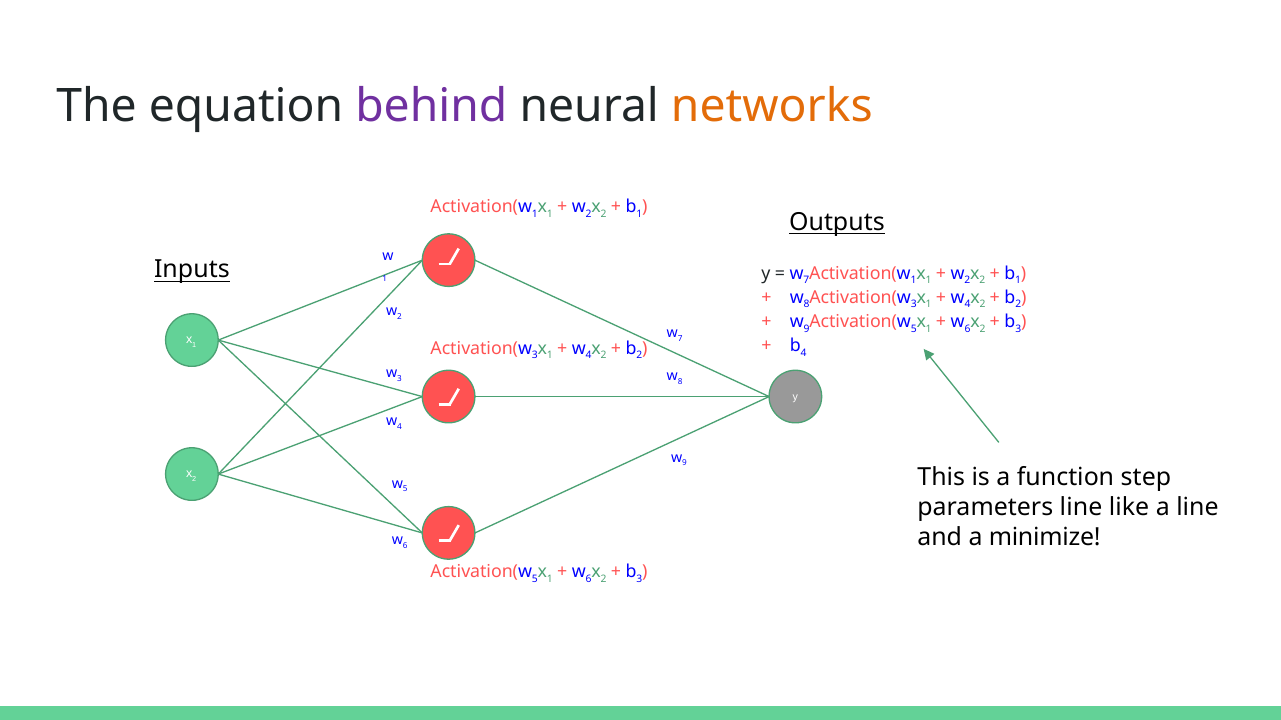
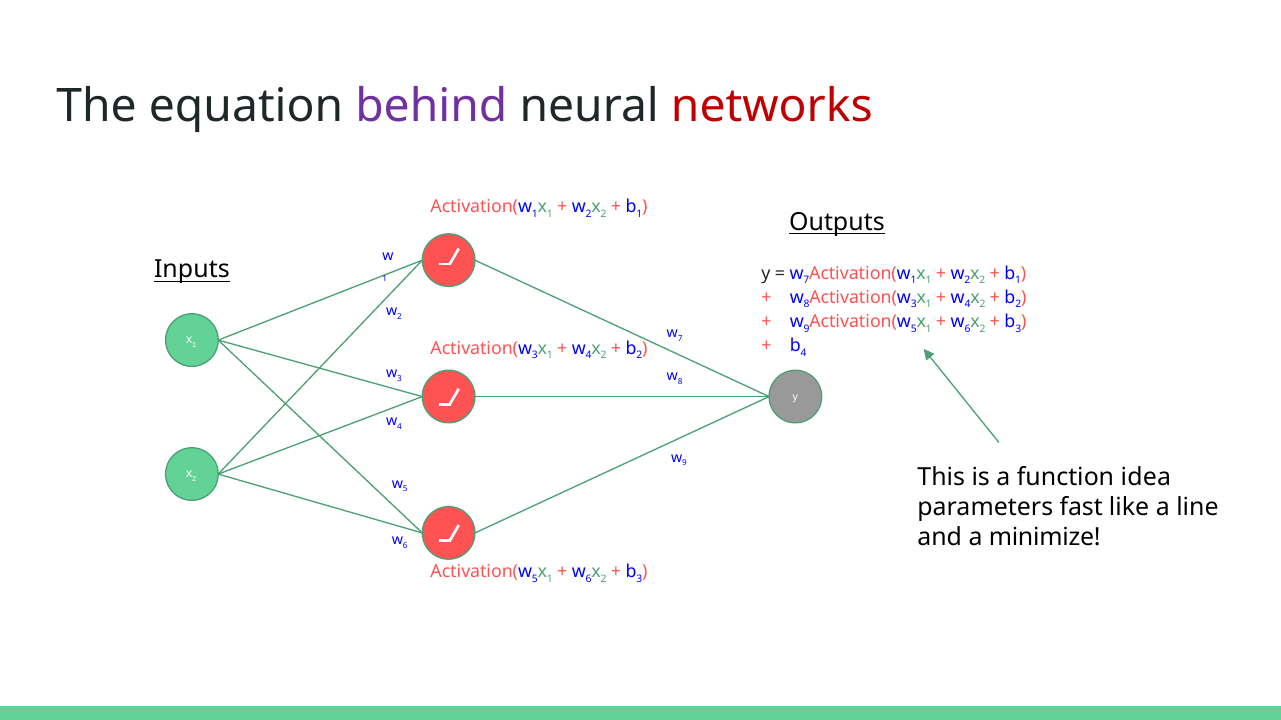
networks colour: orange -> red (772, 106)
step: step -> idea (1146, 478)
parameters line: line -> fast (1081, 508)
